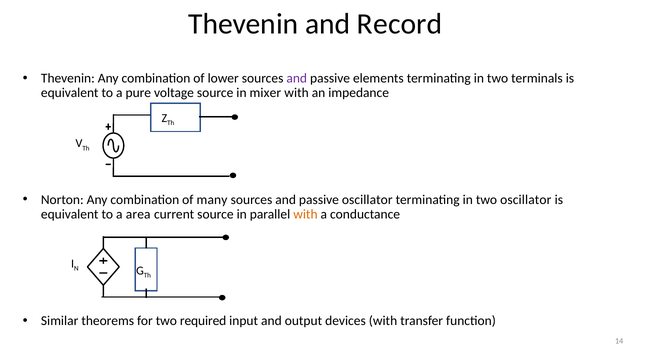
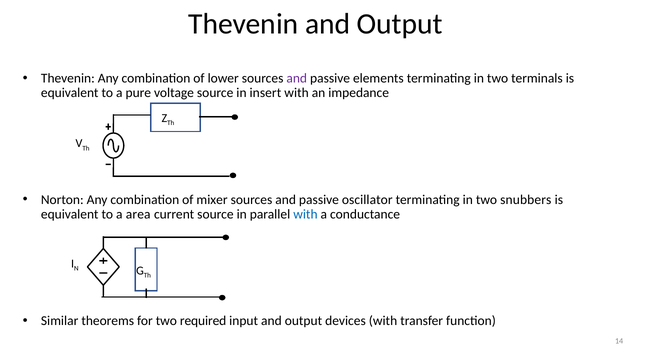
Thevenin and Record: Record -> Output (400, 24)
mixer: mixer -> insert (265, 93)
many: many -> mixer (212, 199)
two oscillator: oscillator -> snubbers (526, 199)
with colour: orange -> blue (305, 214)
